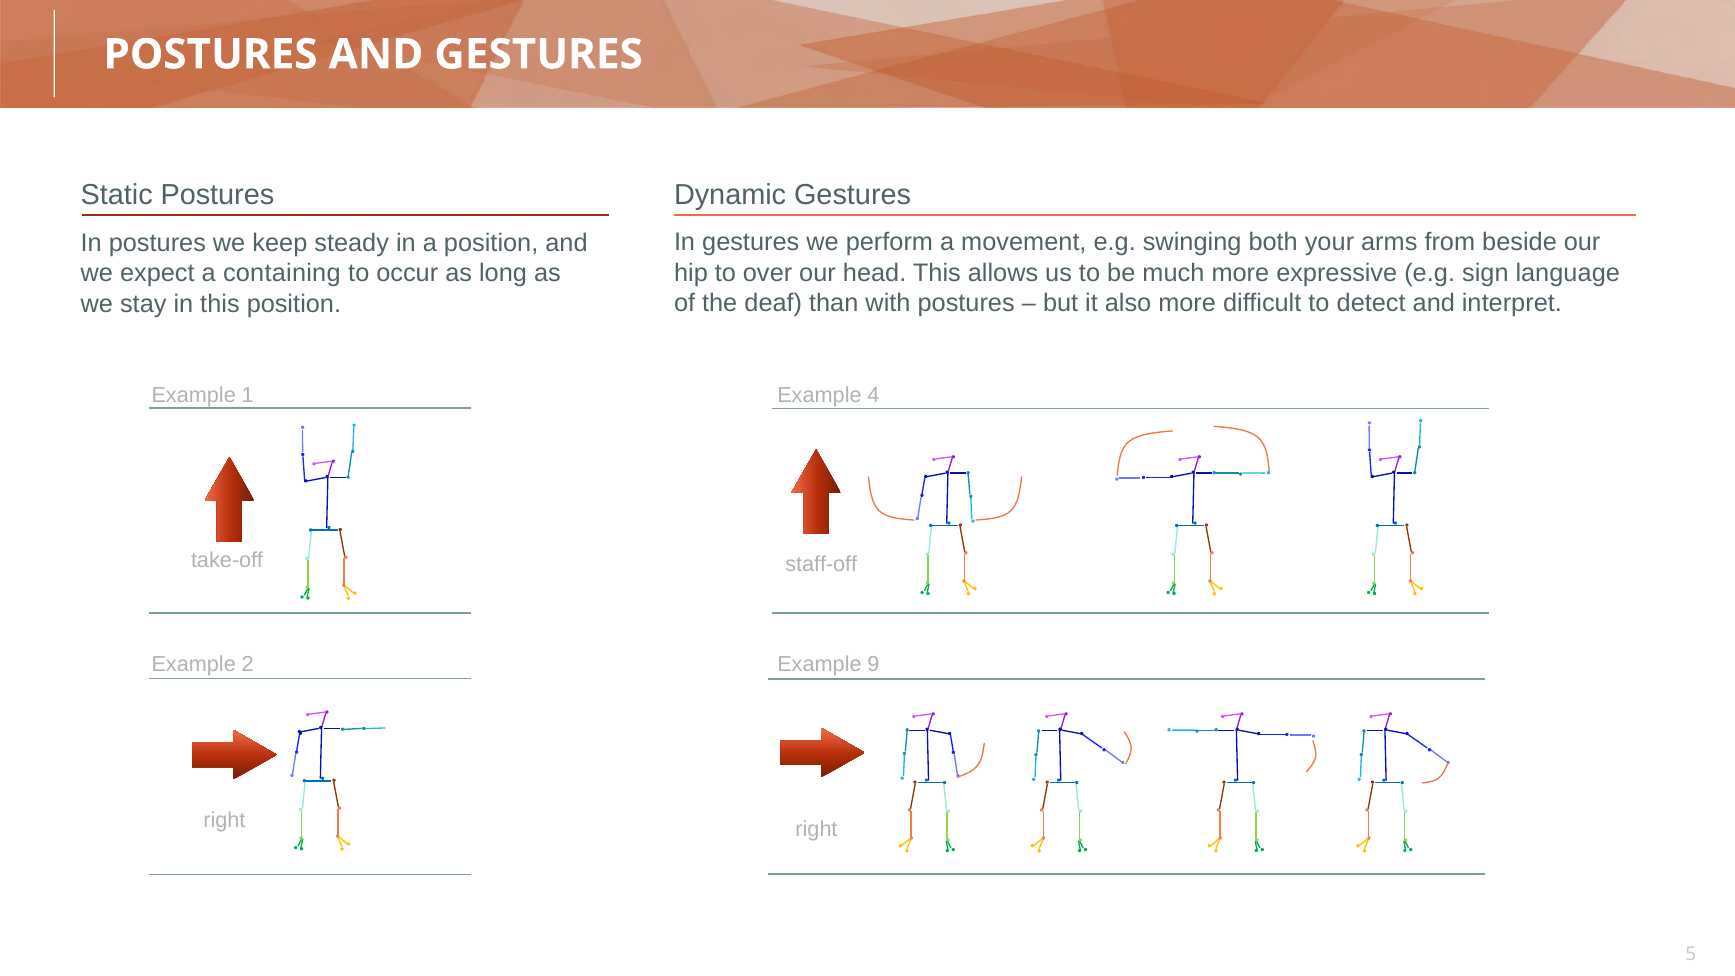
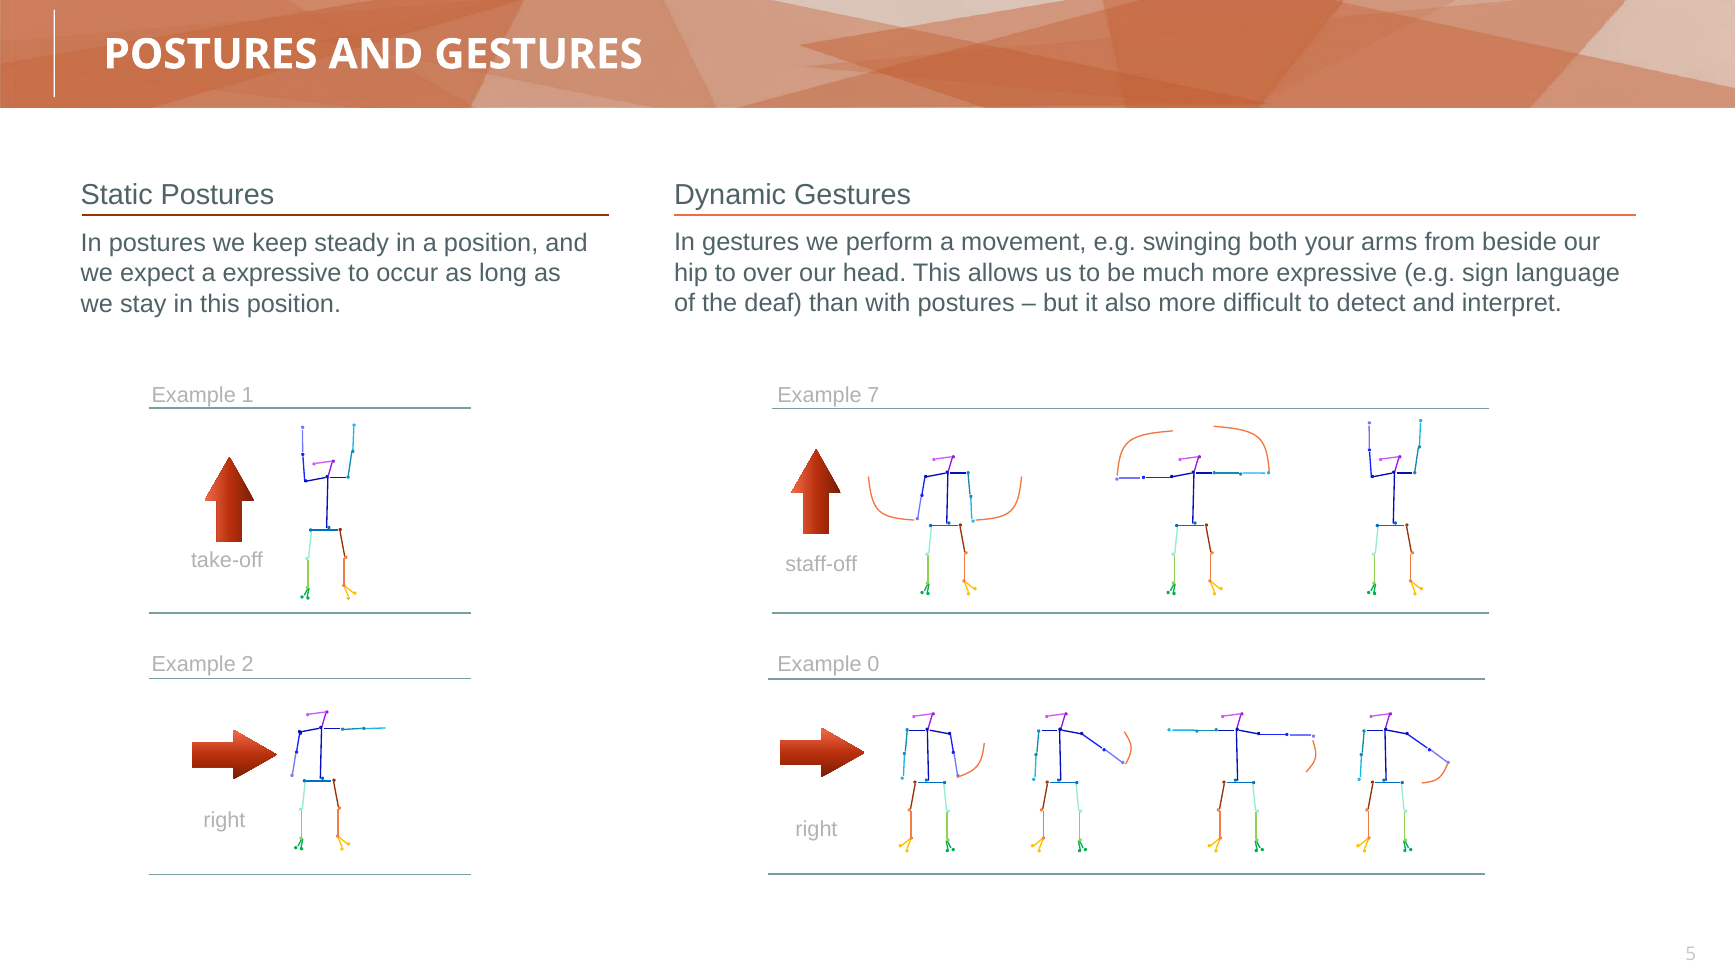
a containing: containing -> expressive (282, 273)
4: 4 -> 7 (874, 395)
9: 9 -> 0 (874, 664)
